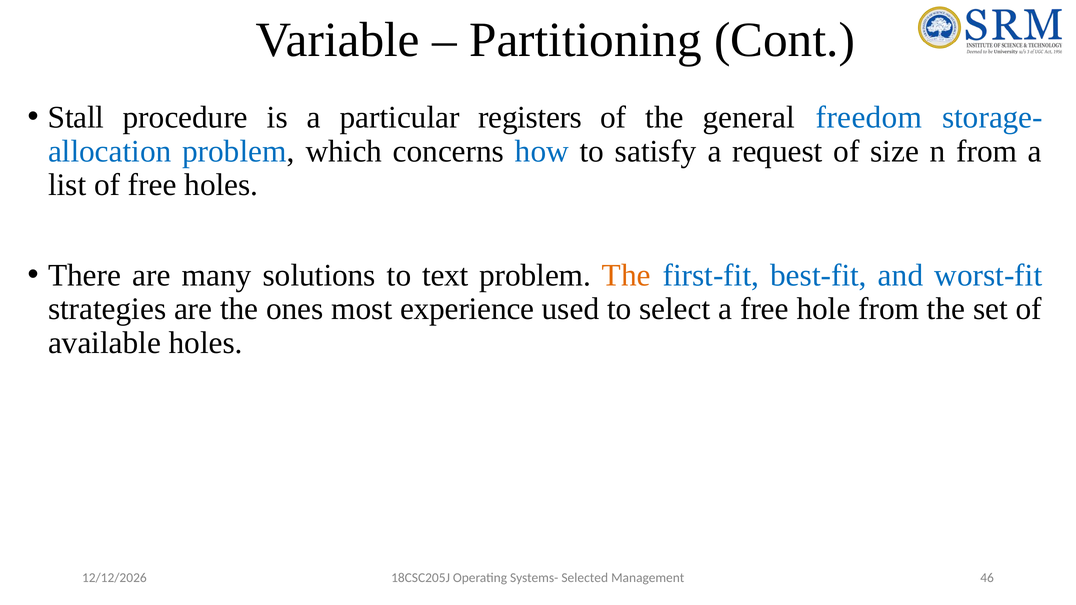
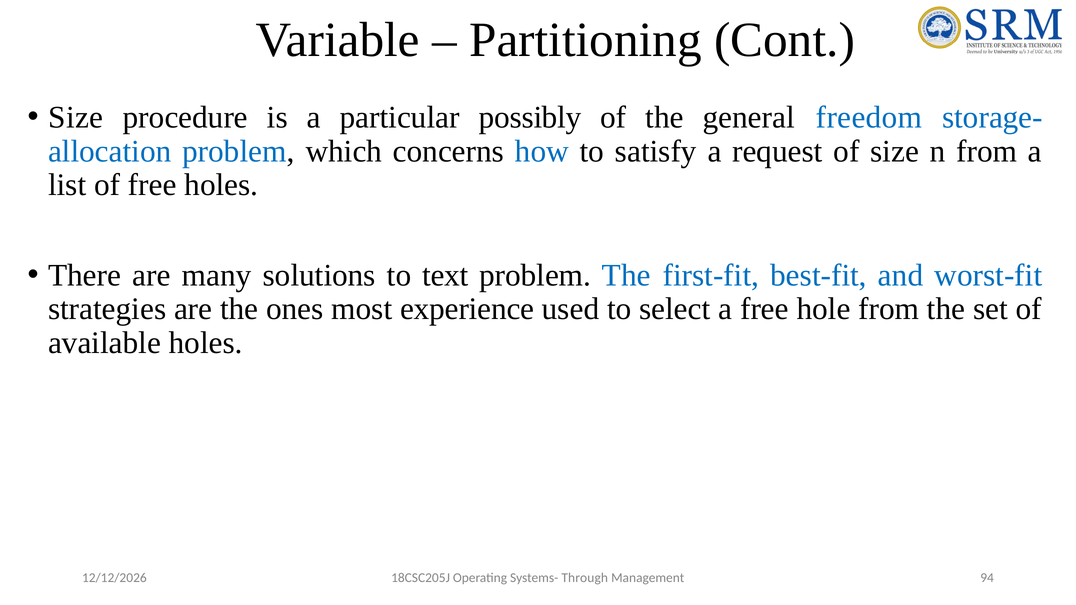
Stall: Stall -> Size (76, 117)
registers: registers -> possibly (530, 117)
The colour: orange -> blue (626, 275)
Selected: Selected -> Through (585, 578)
46: 46 -> 94 (987, 578)
